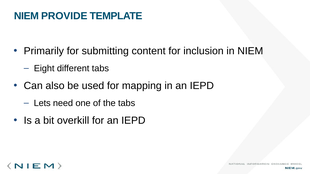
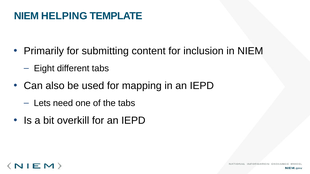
PROVIDE: PROVIDE -> HELPING (64, 16)
